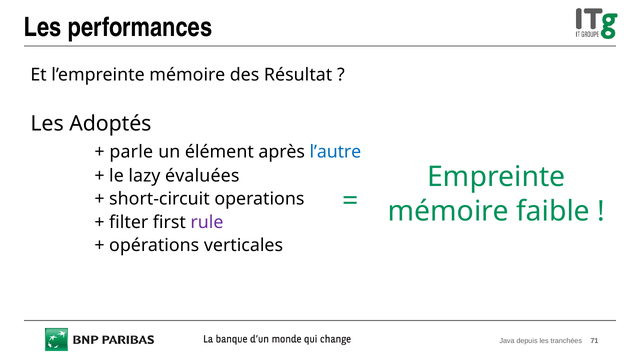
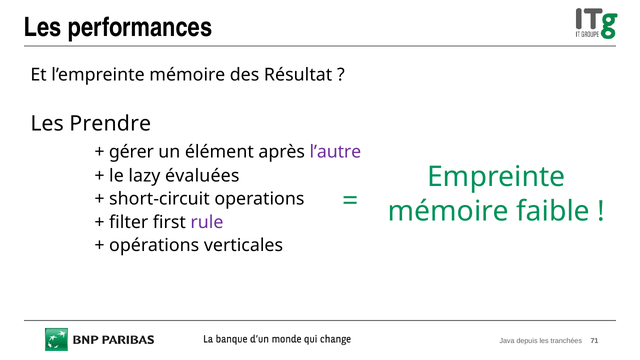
Adoptés: Adoptés -> Prendre (110, 124)
parle: parle -> gérer (131, 152)
l’autre colour: blue -> purple (335, 152)
